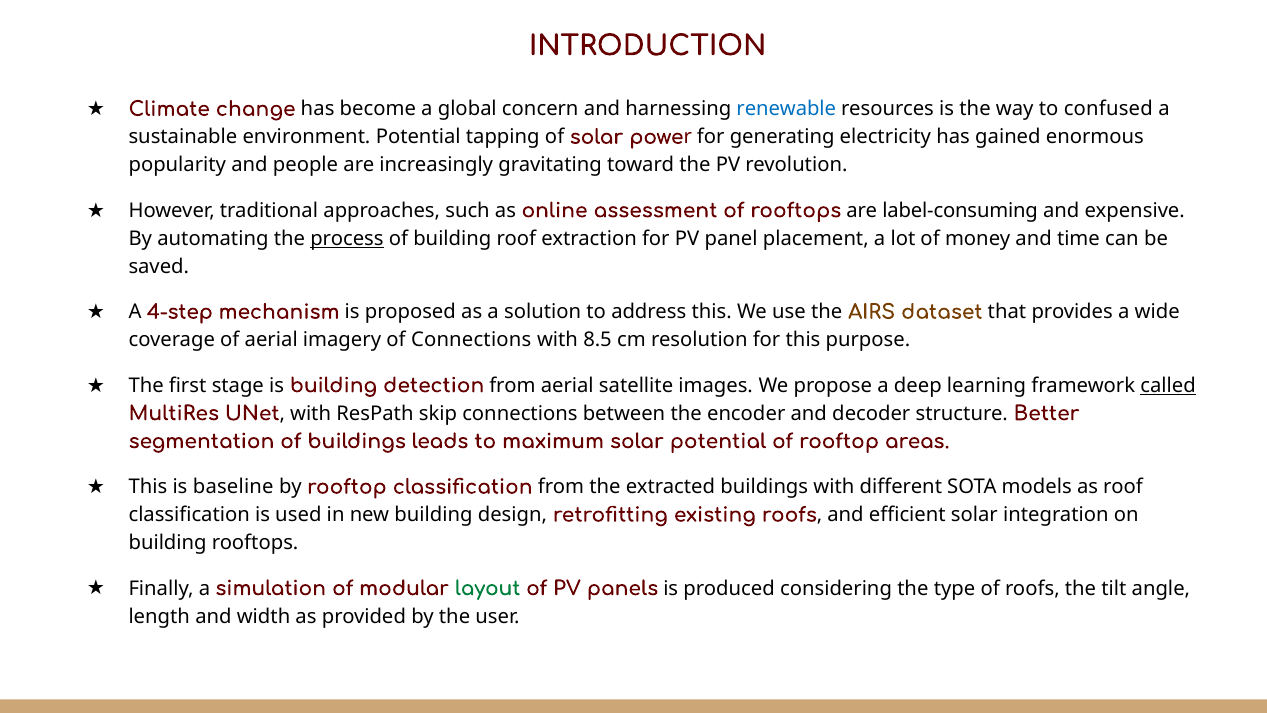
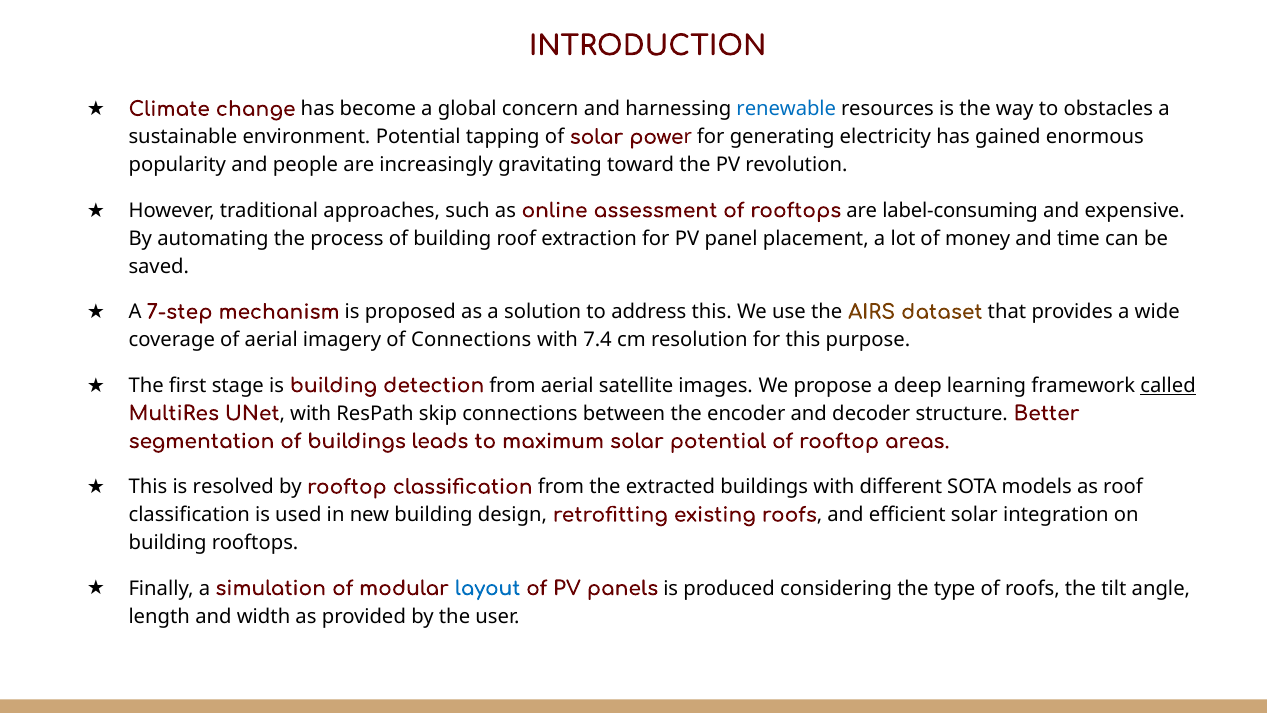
confused: confused -> obstacles (1108, 109)
process underline: present -> none (347, 239)
4-step: 4-step -> 7-step (180, 312)
8.5: 8.5 -> 7.4 (598, 340)
baseline: baseline -> resolved (233, 487)
layout colour: green -> blue (488, 588)
